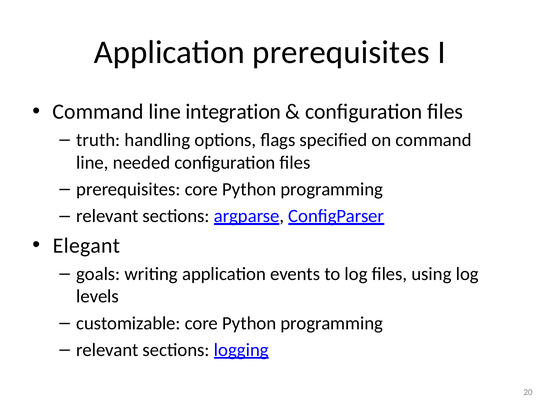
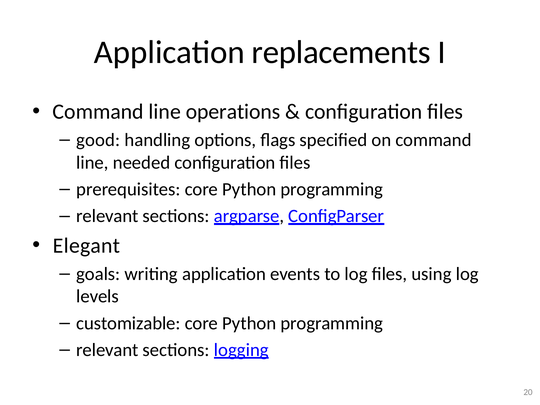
Application prerequisites: prerequisites -> replacements (341, 52)
integration: integration -> operations (233, 112)
truth: truth -> good (98, 140)
